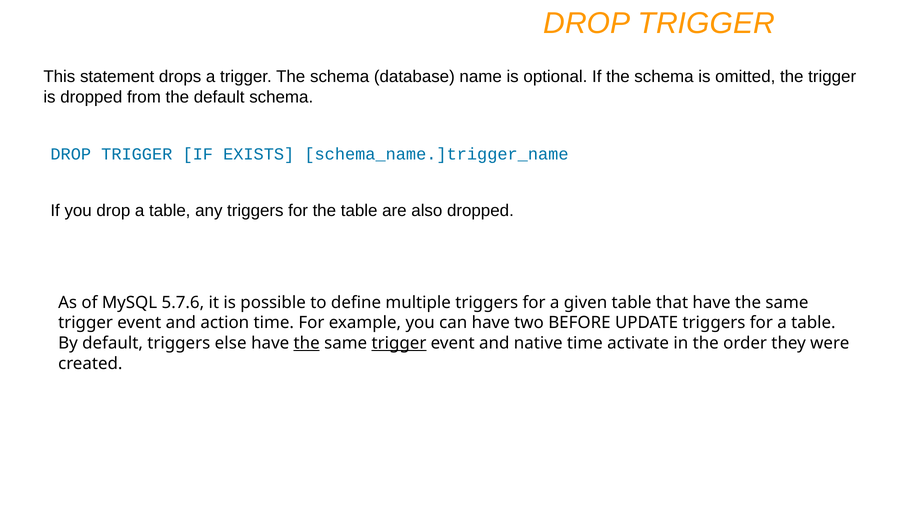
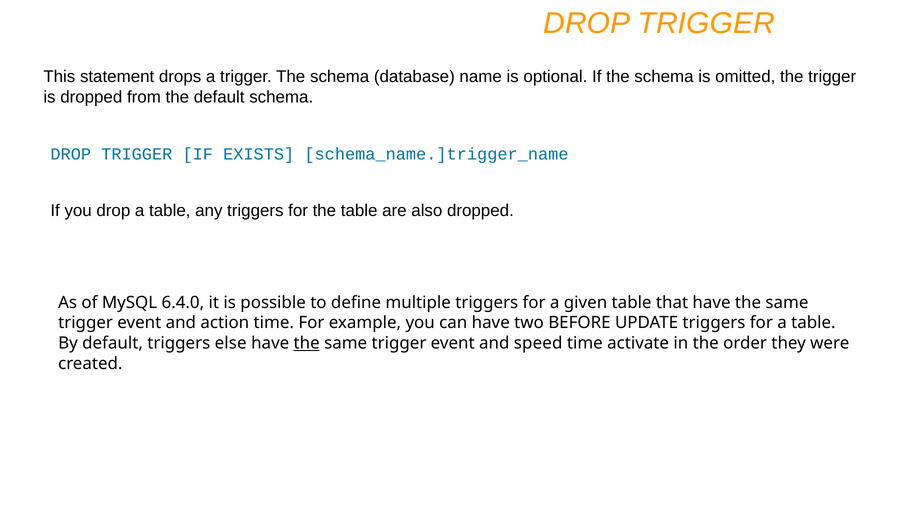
5.7.6: 5.7.6 -> 6.4.0 (183, 302)
trigger underline: present -> none (399, 343)
native: native -> speed (538, 343)
